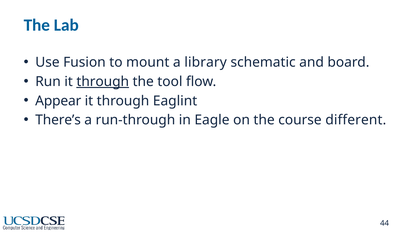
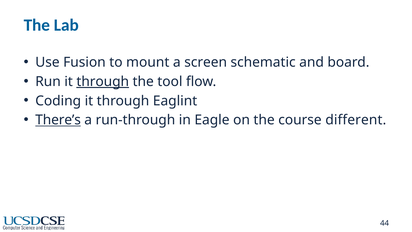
library: library -> screen (206, 62)
Appear: Appear -> Coding (58, 101)
There’s underline: none -> present (58, 120)
